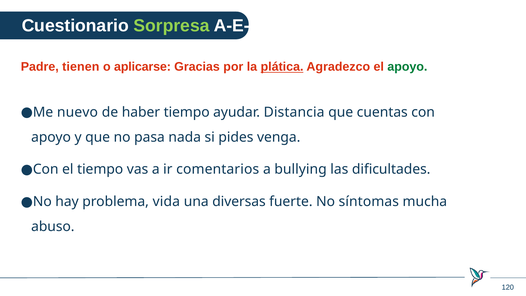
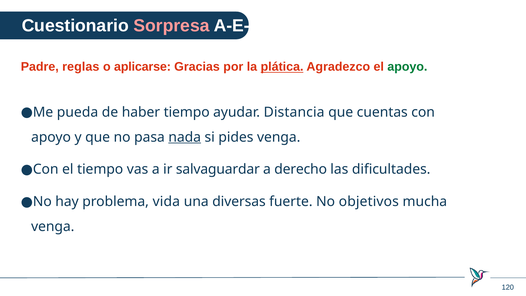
Sorpresa colour: light green -> pink (172, 26)
tienen: tienen -> reglas (81, 67)
nuevo: nuevo -> pueda (78, 112)
nada underline: none -> present (185, 137)
comentarios: comentarios -> salvaguardar (218, 169)
bullying: bullying -> derecho (301, 169)
síntomas: síntomas -> objetivos (369, 202)
abuso: abuso -> venga (53, 227)
